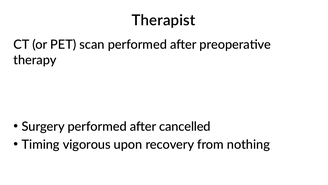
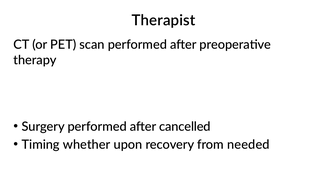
vigorous: vigorous -> whether (87, 144)
nothing: nothing -> needed (248, 144)
